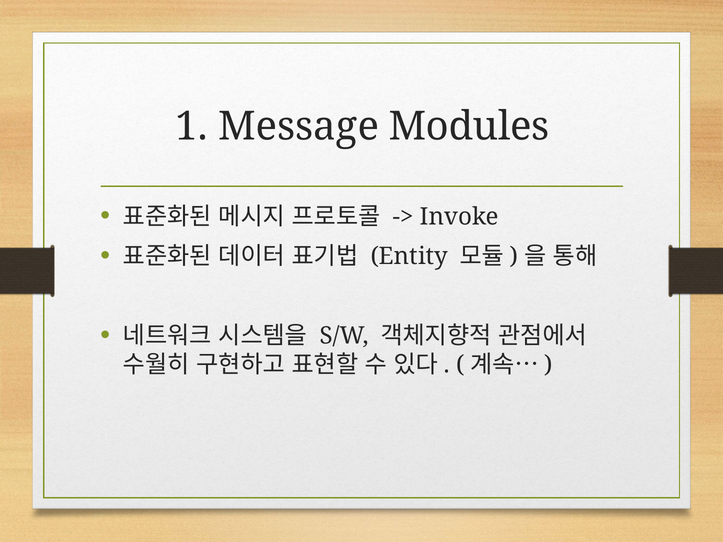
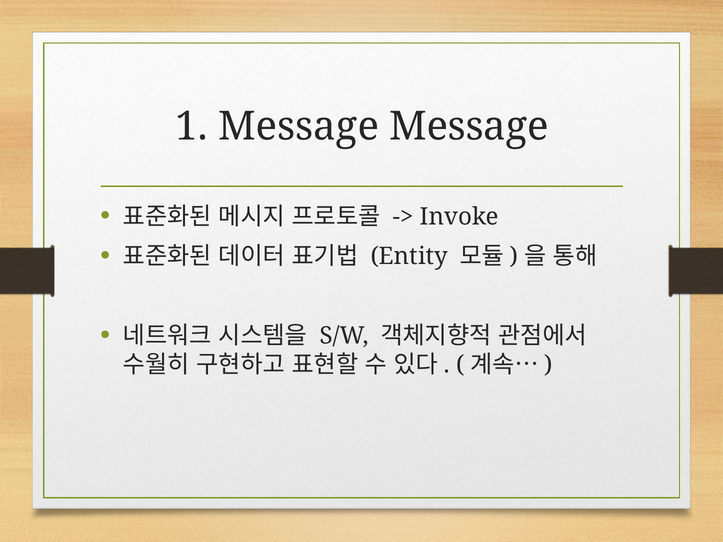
Message Modules: Modules -> Message (469, 127)
